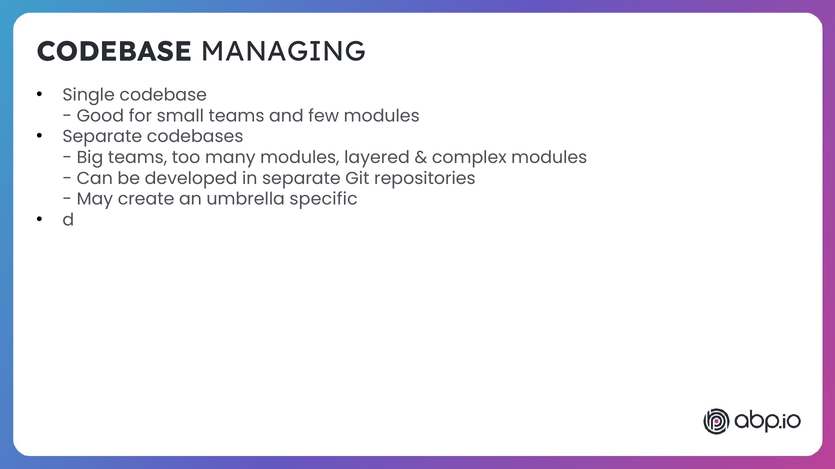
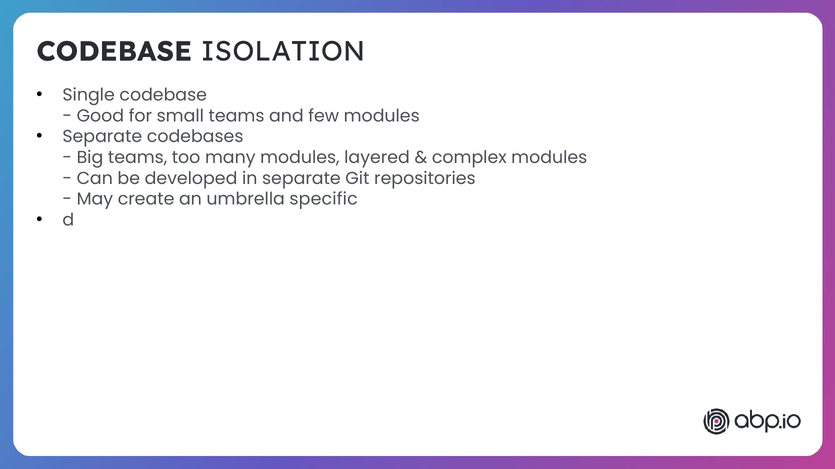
MANAGING: MANAGING -> ISOLATION (283, 52)
